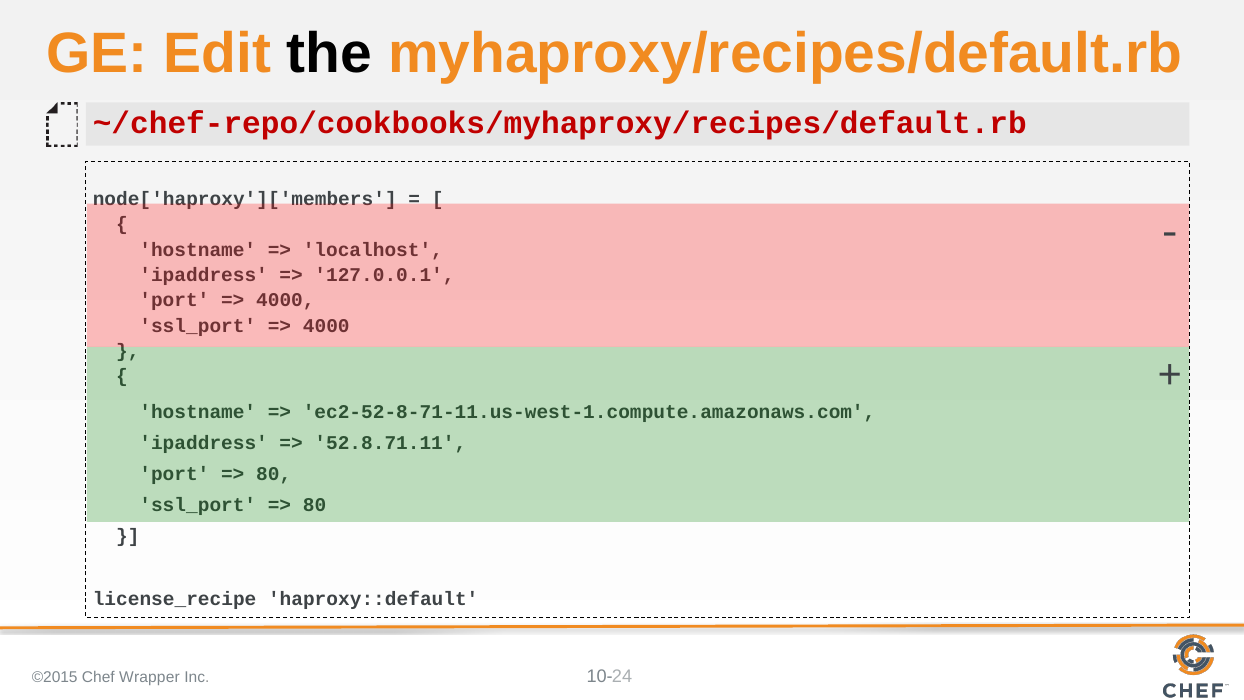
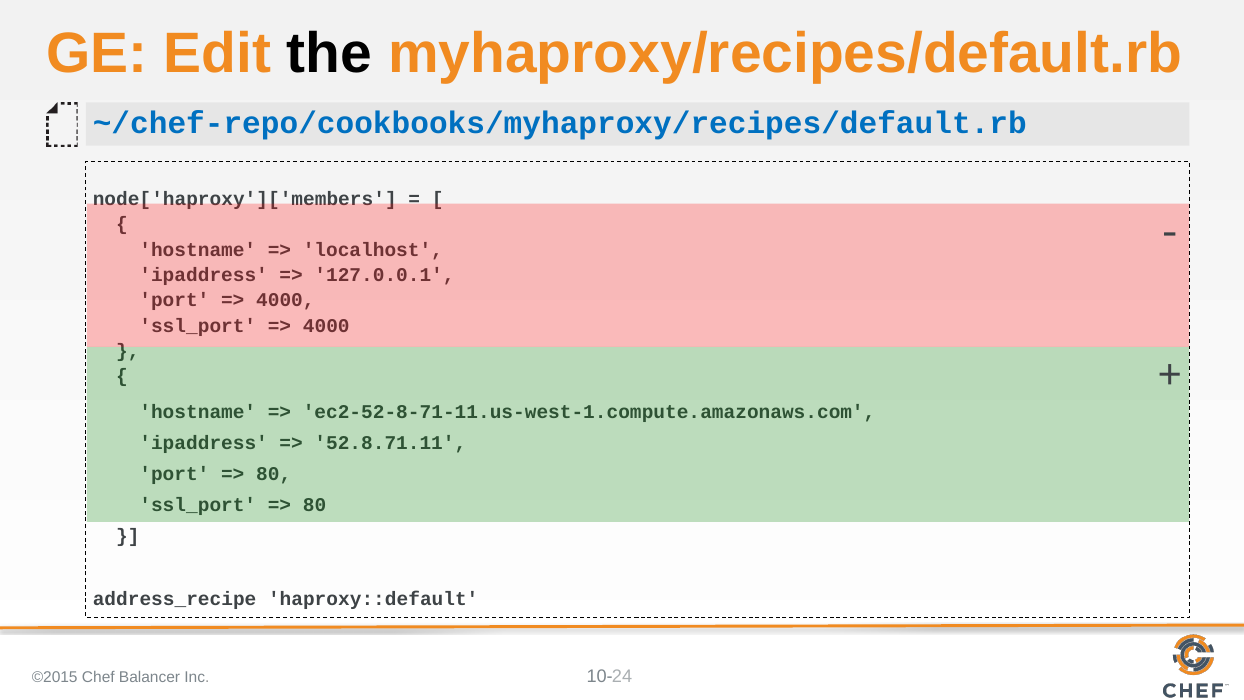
~/chef-repo/cookbooks/myhaproxy/recipes/default.rb colour: red -> blue (560, 123)
license_recipe: license_recipe -> address_recipe (175, 599)
Wrapper: Wrapper -> Balancer (150, 677)
